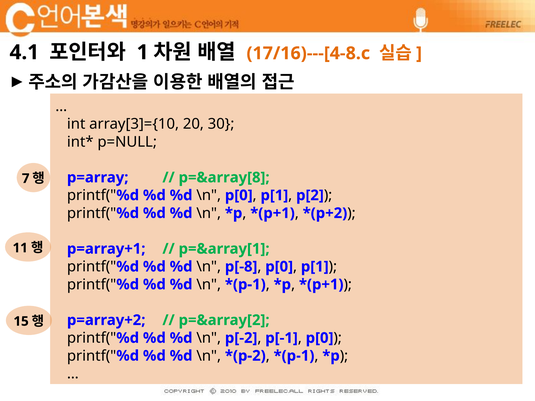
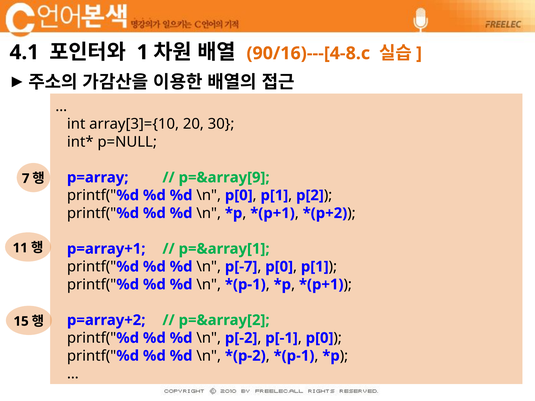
17/16)---[4-8.c: 17/16)---[4-8.c -> 90/16)---[4-8.c (308, 53)
p=&array[8: p=&array[8 -> p=&array[9 (224, 178)
p[-8: p[-8 -> p[-7 (241, 267)
